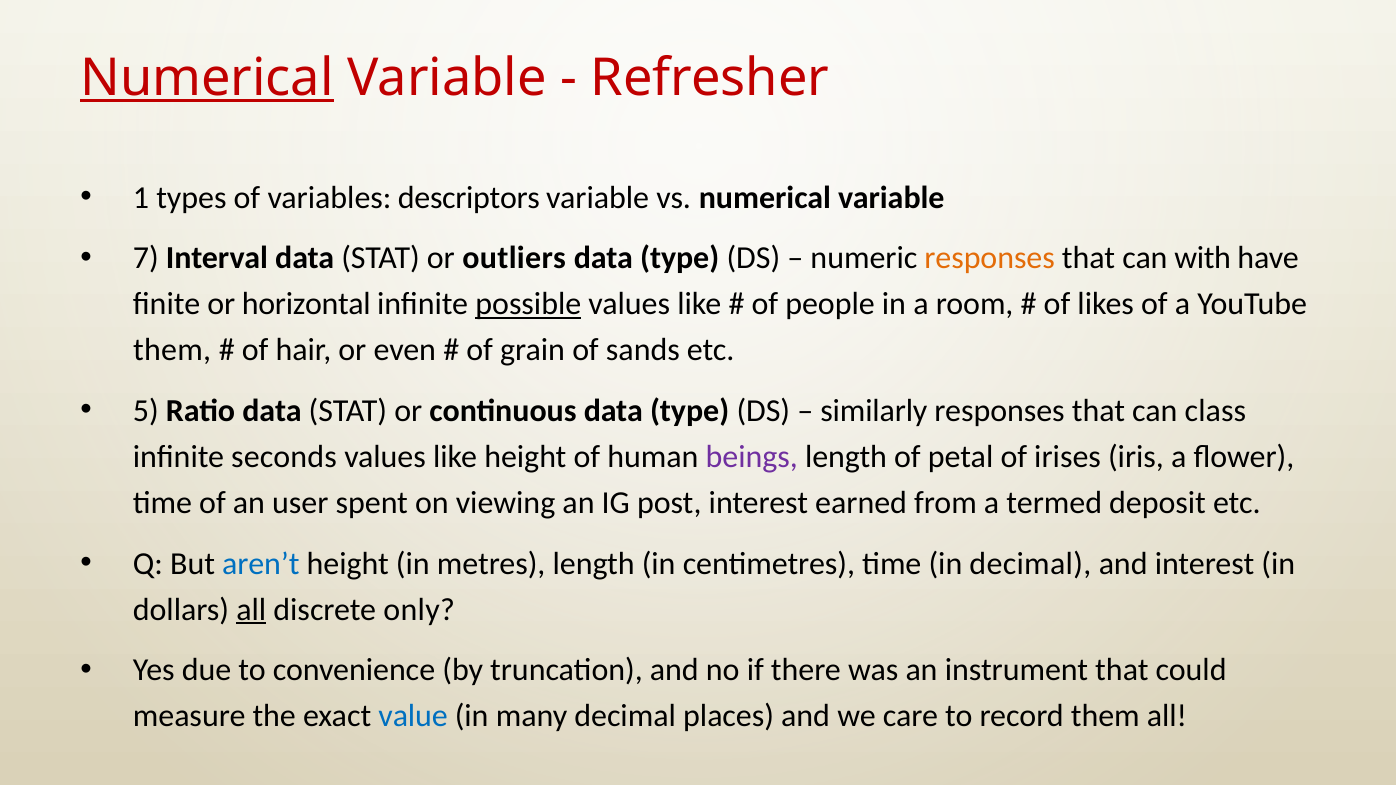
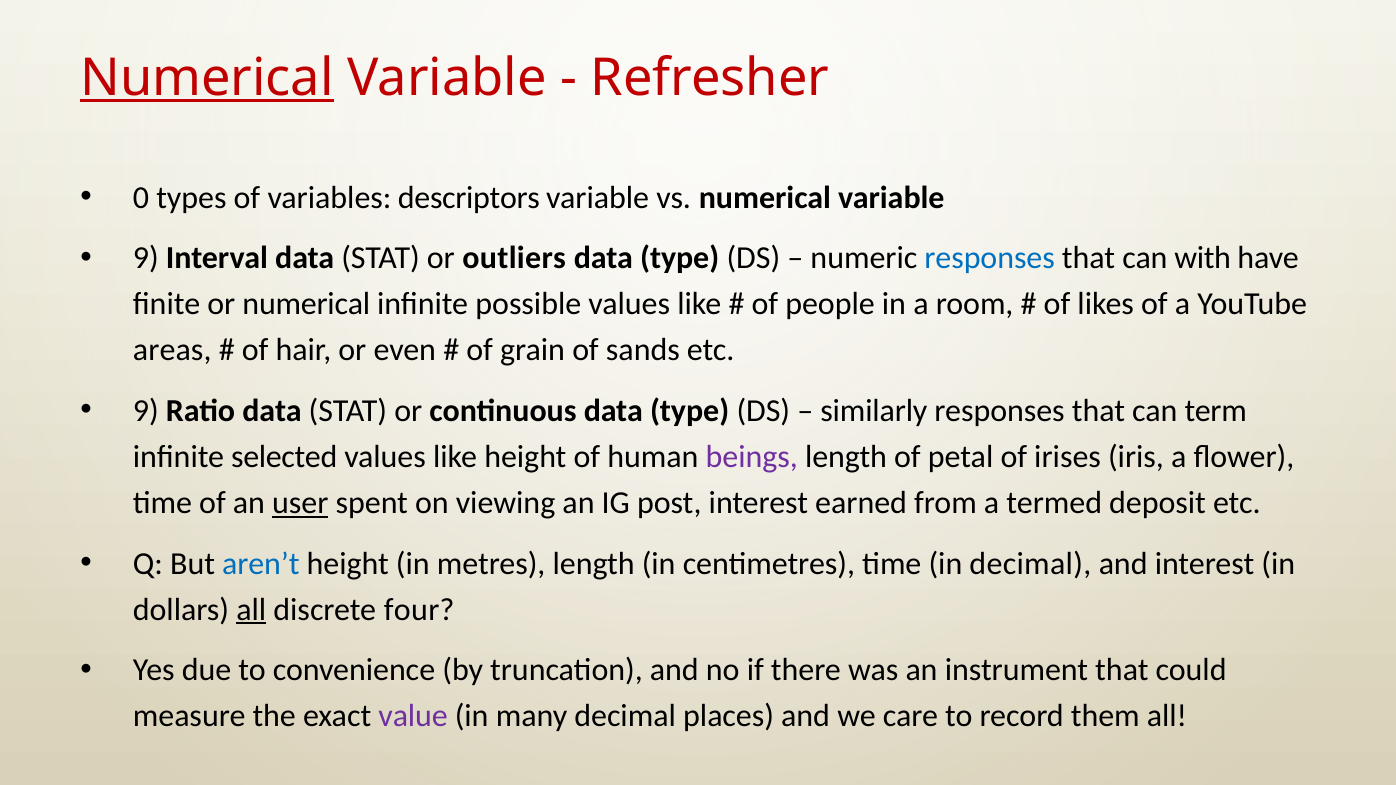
1: 1 -> 0 (141, 198)
7: 7 -> 9 (146, 258)
responses colour: orange -> blue (990, 258)
or horizontal: horizontal -> numerical (306, 304)
possible underline: present -> none (528, 304)
them: them -> areas (172, 350)
5: 5 -> 9 (146, 411)
class: class -> term (1216, 411)
seconds: seconds -> selected (284, 457)
user underline: none -> present (300, 503)
only: only -> four (419, 610)
value colour: blue -> purple (413, 716)
